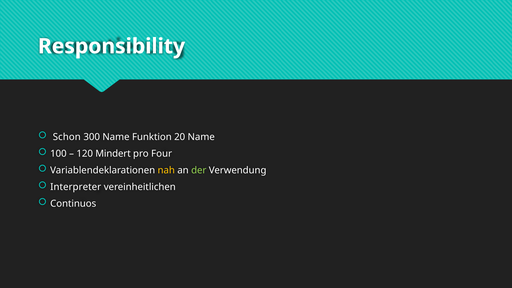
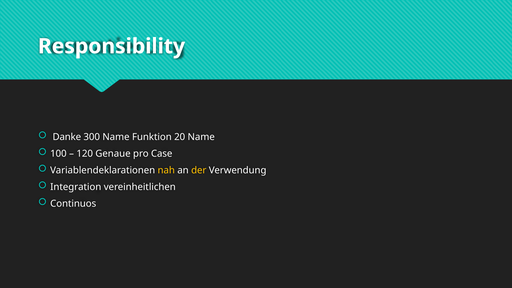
Schon: Schon -> Danke (67, 137)
Mindert: Mindert -> Genaue (113, 154)
Four: Four -> Case (162, 154)
der colour: light green -> yellow (199, 170)
Interpreter: Interpreter -> Integration (76, 187)
